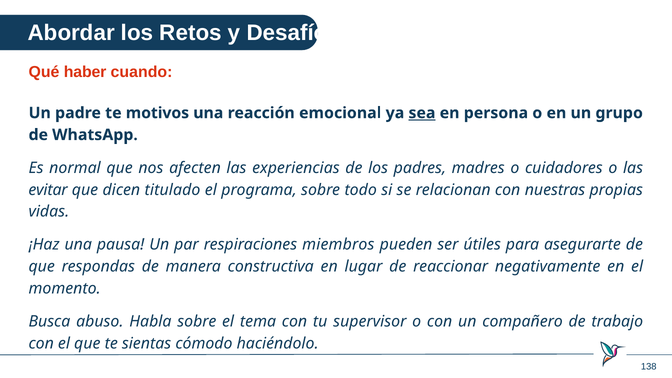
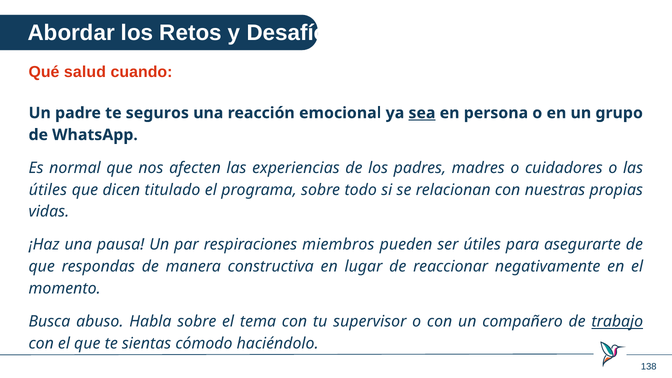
haber: haber -> salud (85, 72)
motivos: motivos -> seguros (157, 113)
evitar: evitar -> útiles (48, 190)
trabajo underline: none -> present (617, 322)
